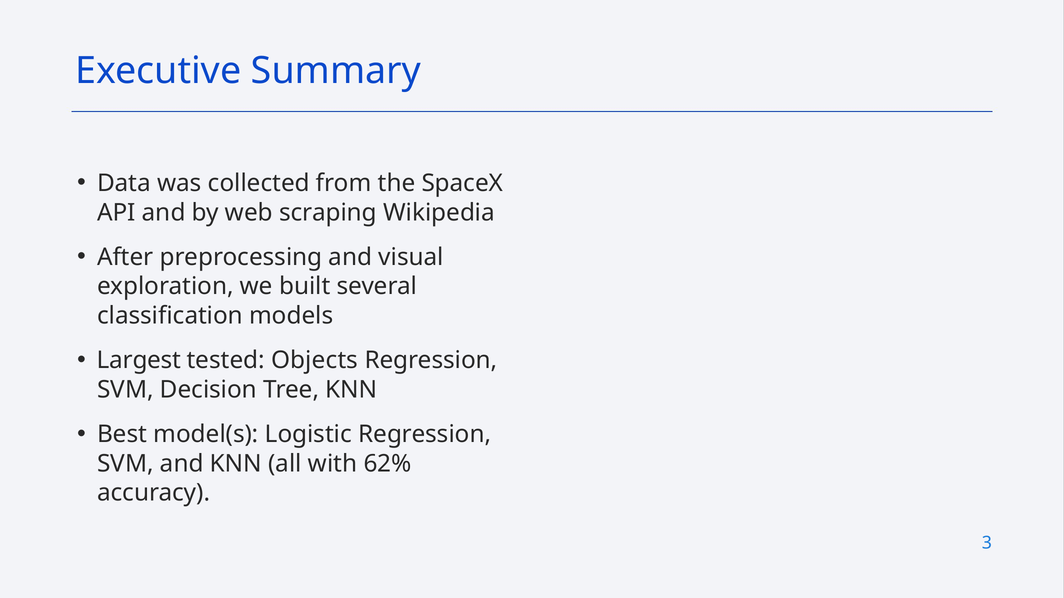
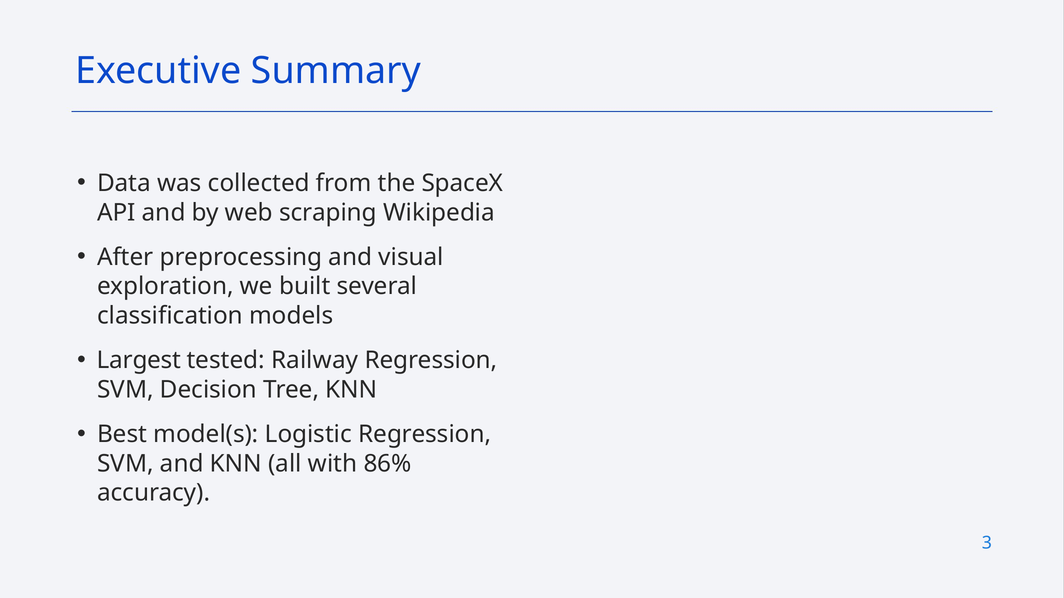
Objects: Objects -> Railway (315, 361)
62%: 62% -> 86% (388, 464)
